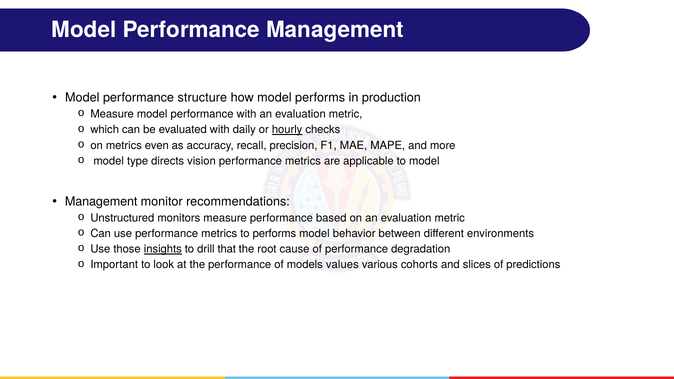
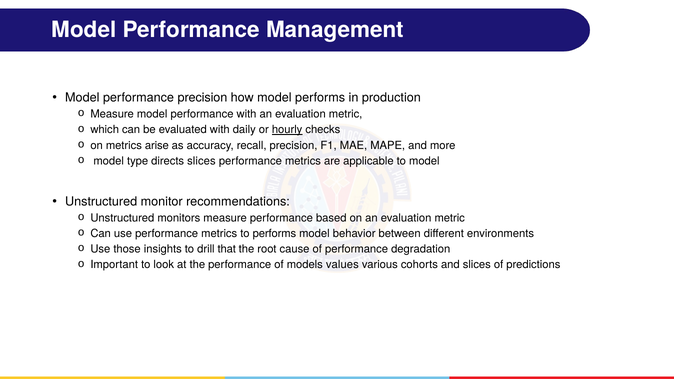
performance structure: structure -> precision (202, 98)
even: even -> arise (157, 145)
directs vision: vision -> slices (201, 161)
Management: Management -> Unstructured (101, 202)
insights underline: present -> none (163, 249)
